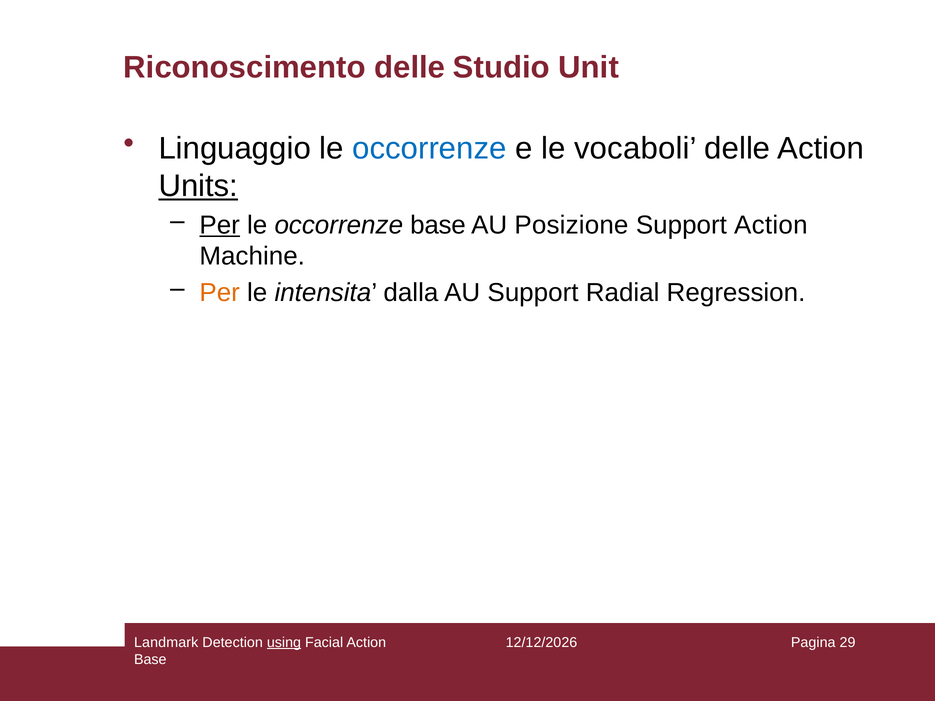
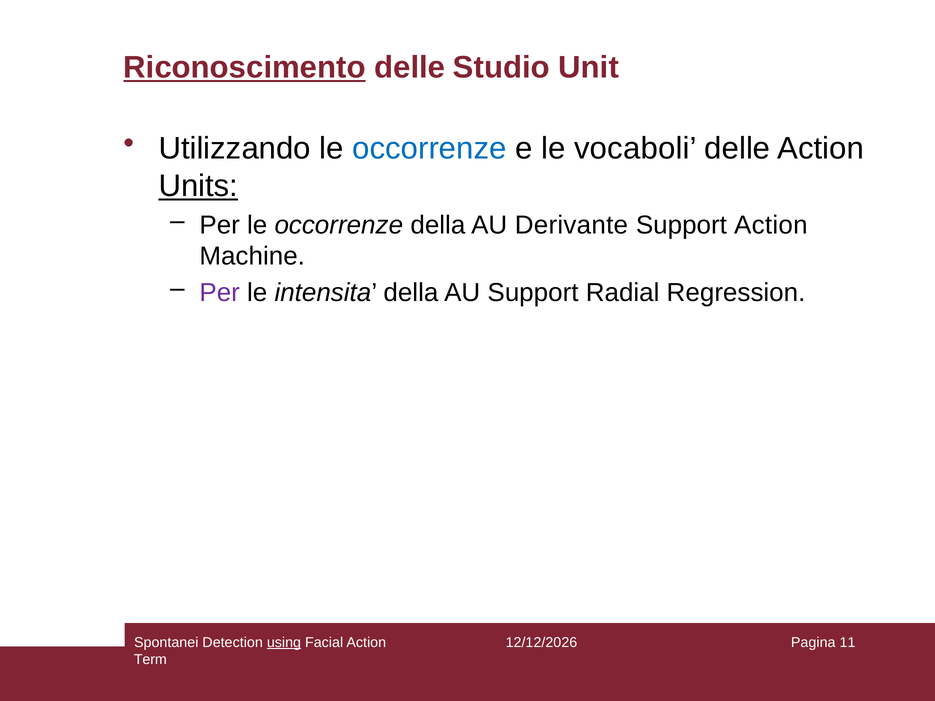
Riconoscimento underline: none -> present (245, 67)
Linguaggio: Linguaggio -> Utilizzando (235, 149)
Per underline: present -> none (220, 225)
occorrenze base: base -> della (438, 225)
Posizione: Posizione -> Derivante (571, 225)
Per colour: orange -> purple (220, 293)
intensita dalla: dalla -> della (411, 293)
Landmark: Landmark -> Spontanei (166, 643)
29: 29 -> 11 (848, 643)
Base: Base -> Term (150, 660)
